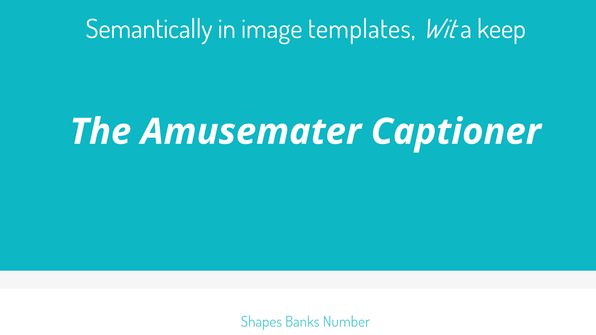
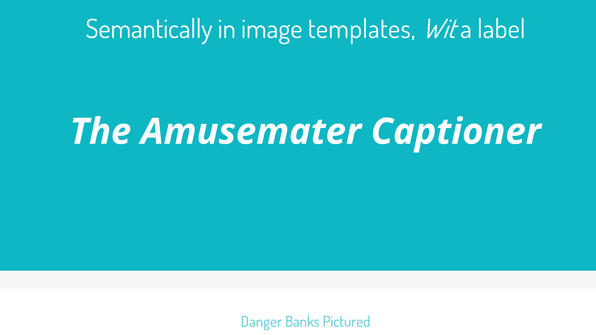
keep: keep -> label (501, 29)
Shapes: Shapes -> Danger (261, 322)
Number: Number -> Pictured (346, 322)
